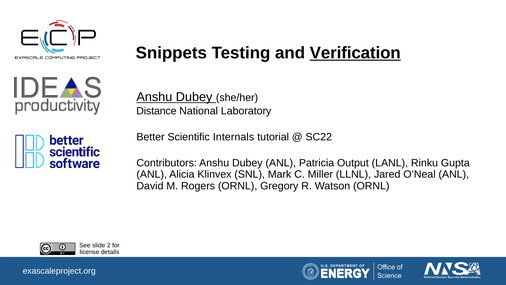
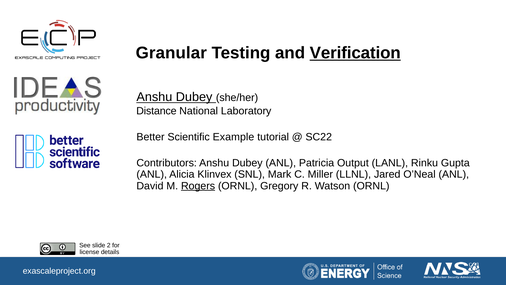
Snippets: Snippets -> Granular (171, 53)
Internals: Internals -> Example (233, 137)
Rogers underline: none -> present (198, 186)
